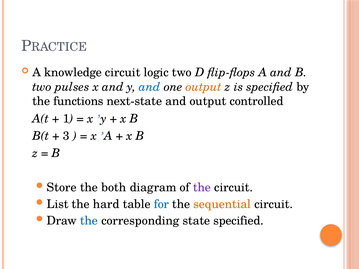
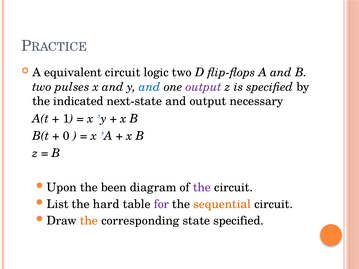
knowledge: knowledge -> equivalent (73, 73)
output colour: orange -> purple (204, 87)
functions: functions -> indicated (78, 101)
controlled: controlled -> necessary (256, 101)
3: 3 -> 0 (66, 136)
Store: Store -> Upon (62, 188)
both: both -> been (114, 188)
for colour: blue -> purple (161, 204)
the colour: blue -> orange (89, 221)
